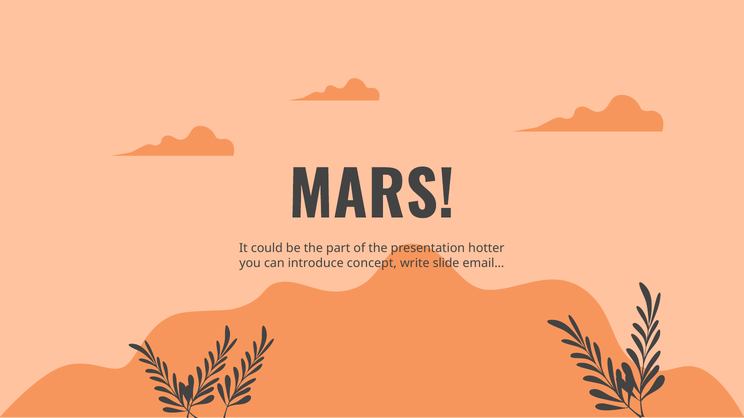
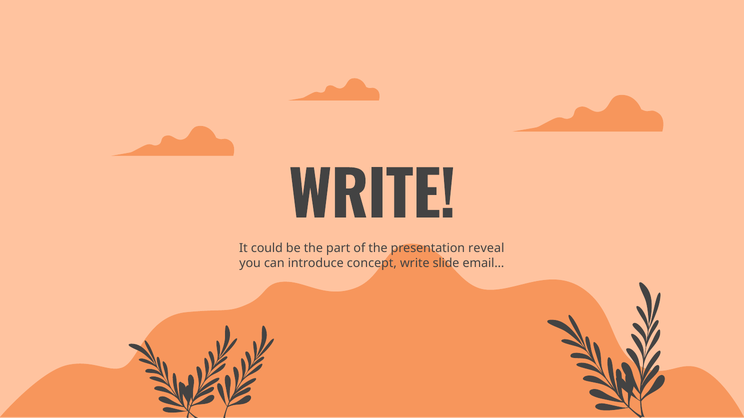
MARS: MARS -> WRITE (372, 197)
hotter: hotter -> reveal (486, 248)
